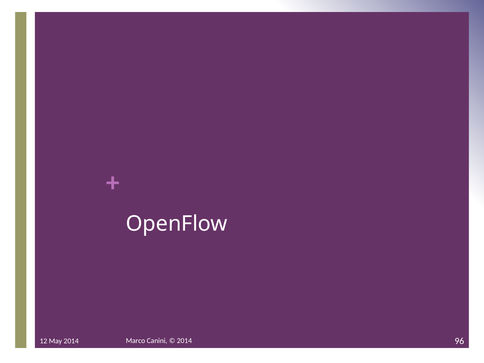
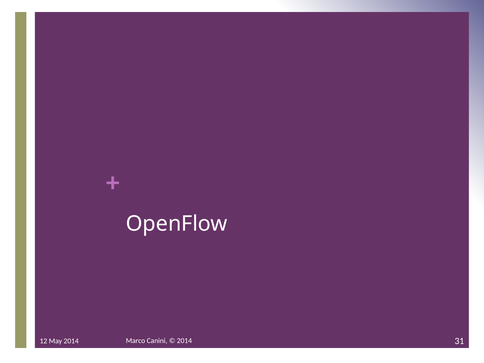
96: 96 -> 31 (459, 341)
